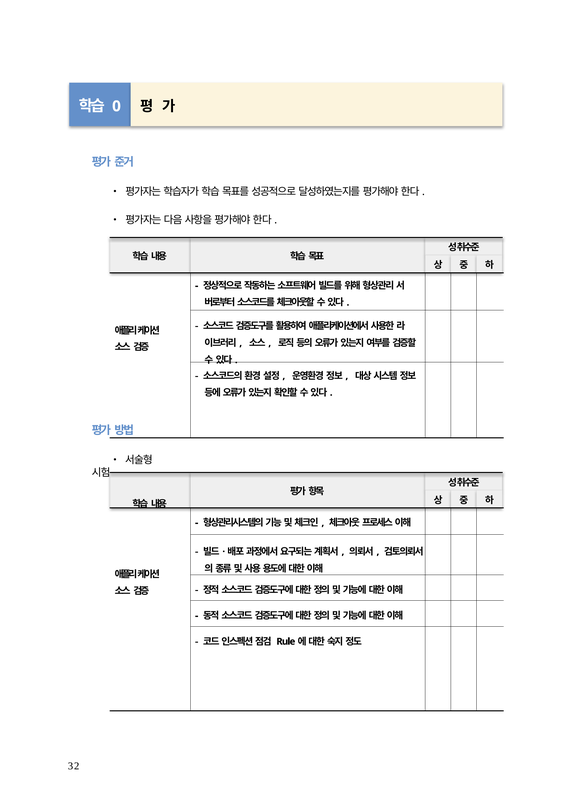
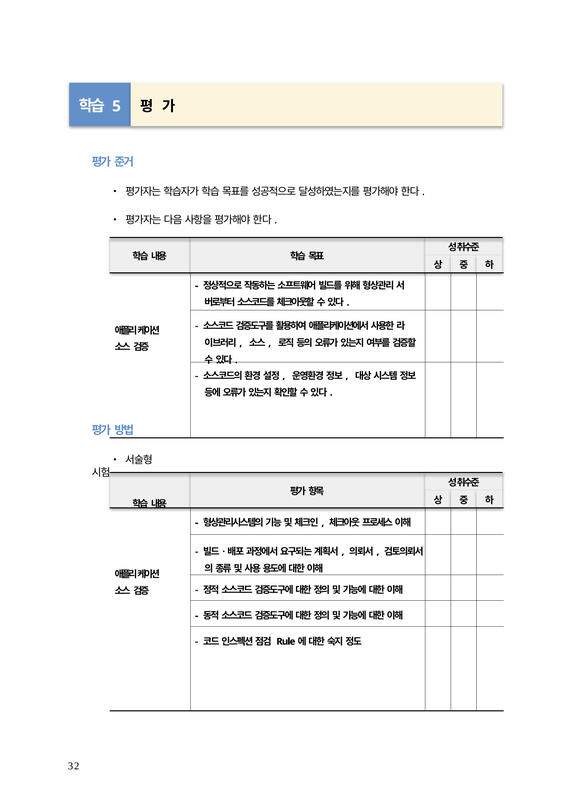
0: 0 -> 5 (116, 106)
